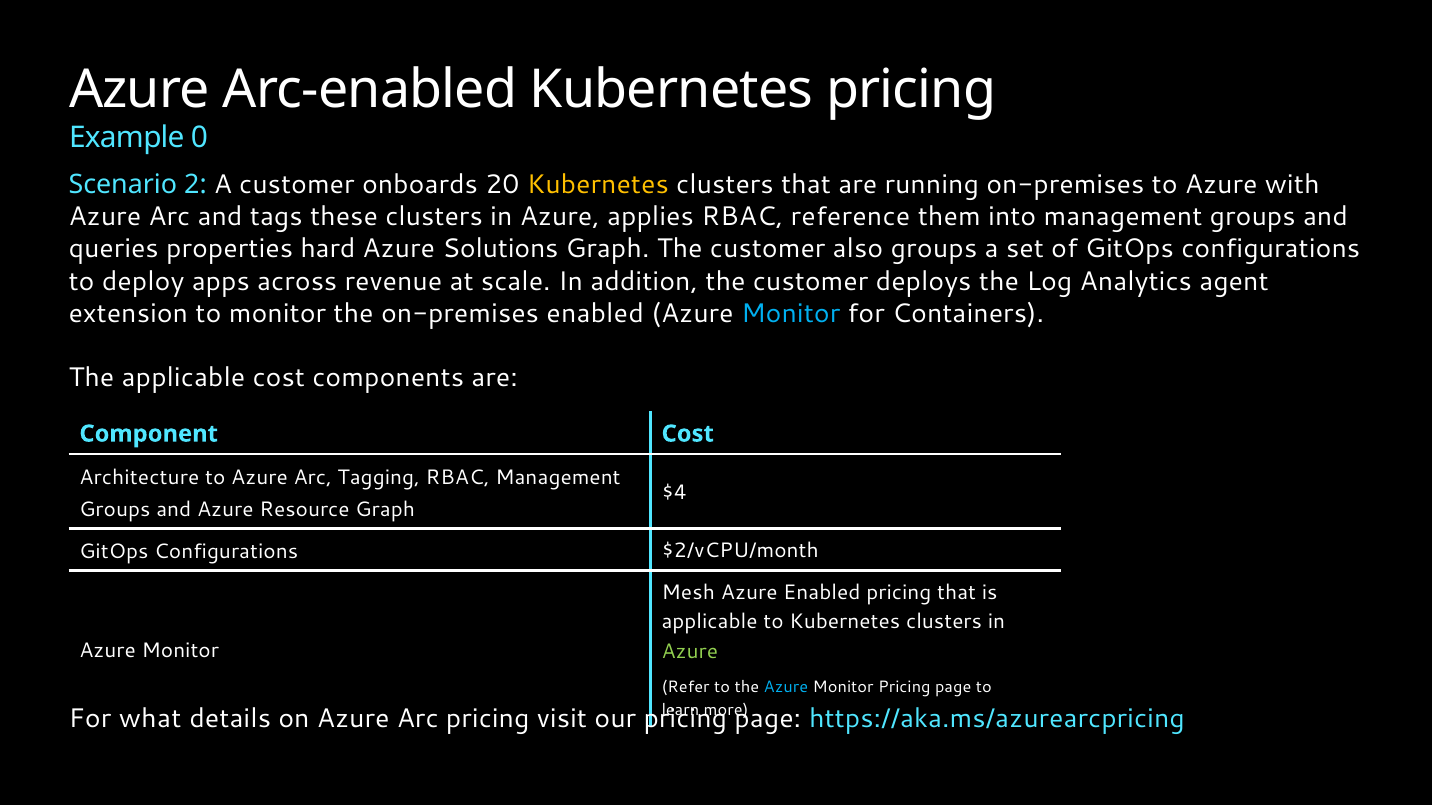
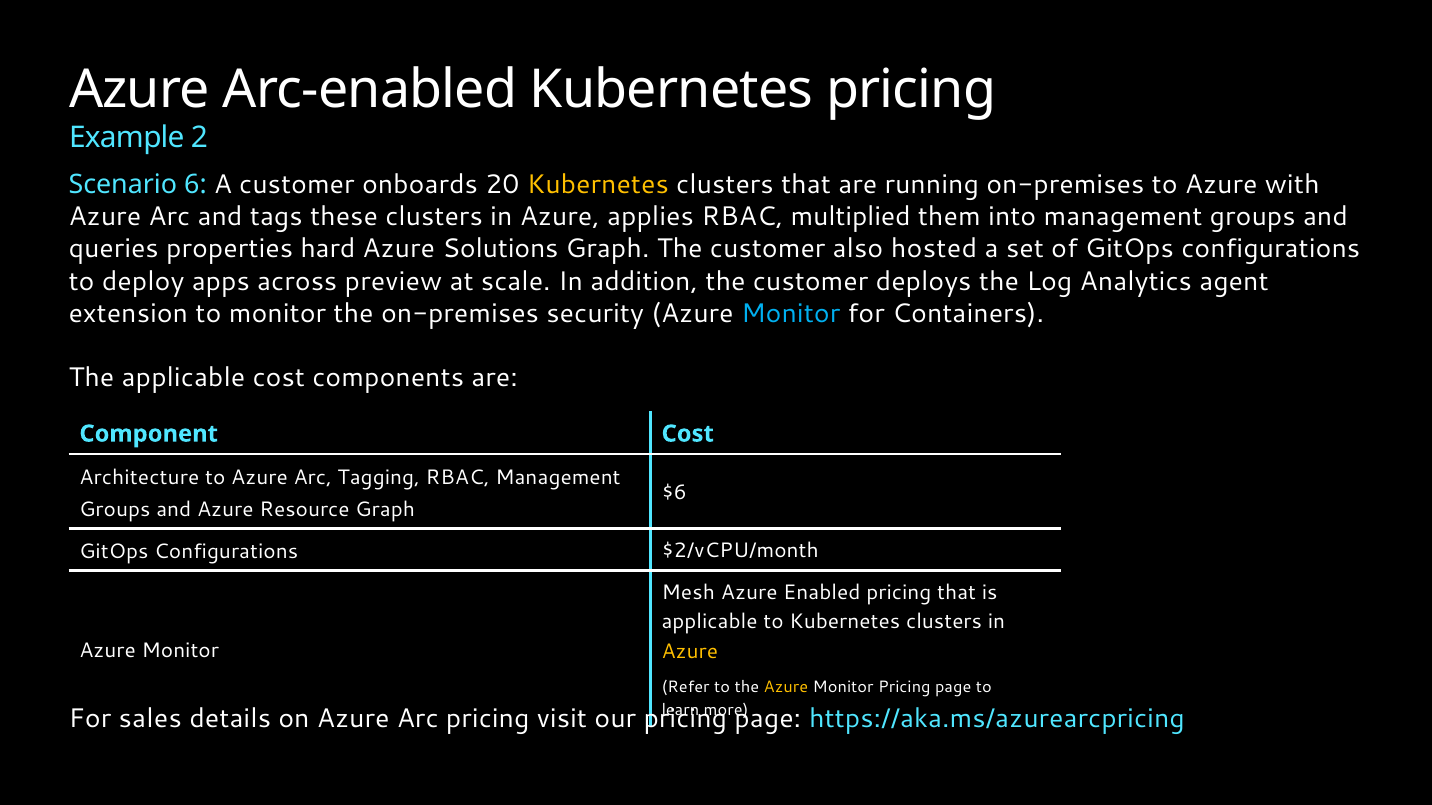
0: 0 -> 2 (199, 138)
2: 2 -> 6 (195, 185)
reference: reference -> multiplied (851, 217)
also groups: groups -> hosted (934, 249)
revenue: revenue -> preview (393, 281)
on-premises enabled: enabled -> security (595, 314)
$4: $4 -> $6 (674, 493)
Azure colour: light green -> yellow (690, 652)
Azure colour: light blue -> yellow (786, 687)
what: what -> sales (150, 719)
